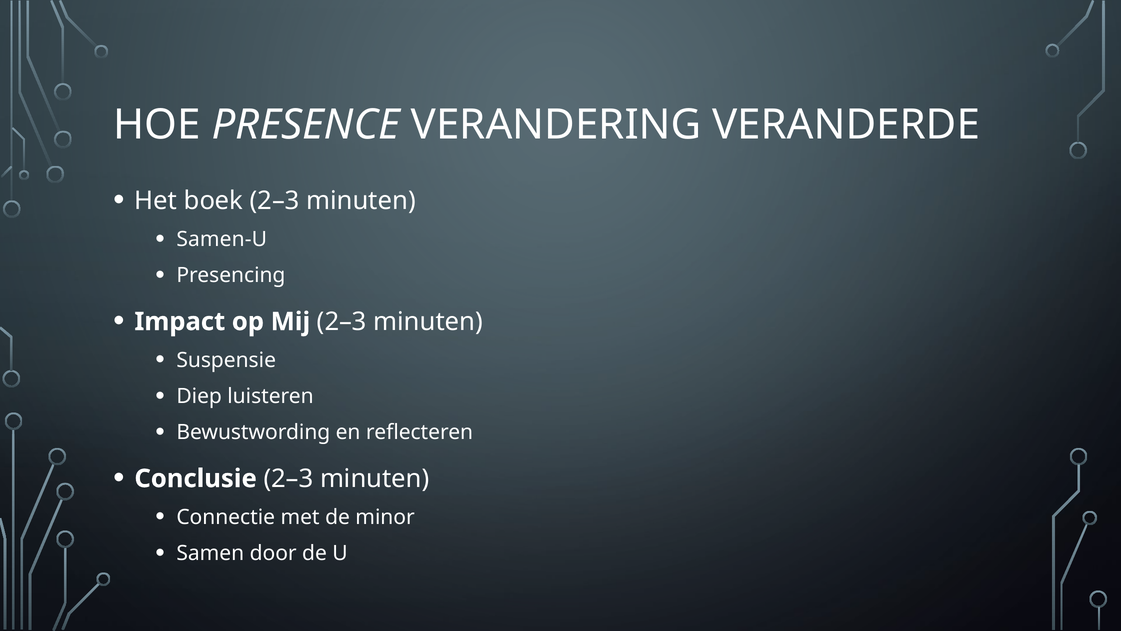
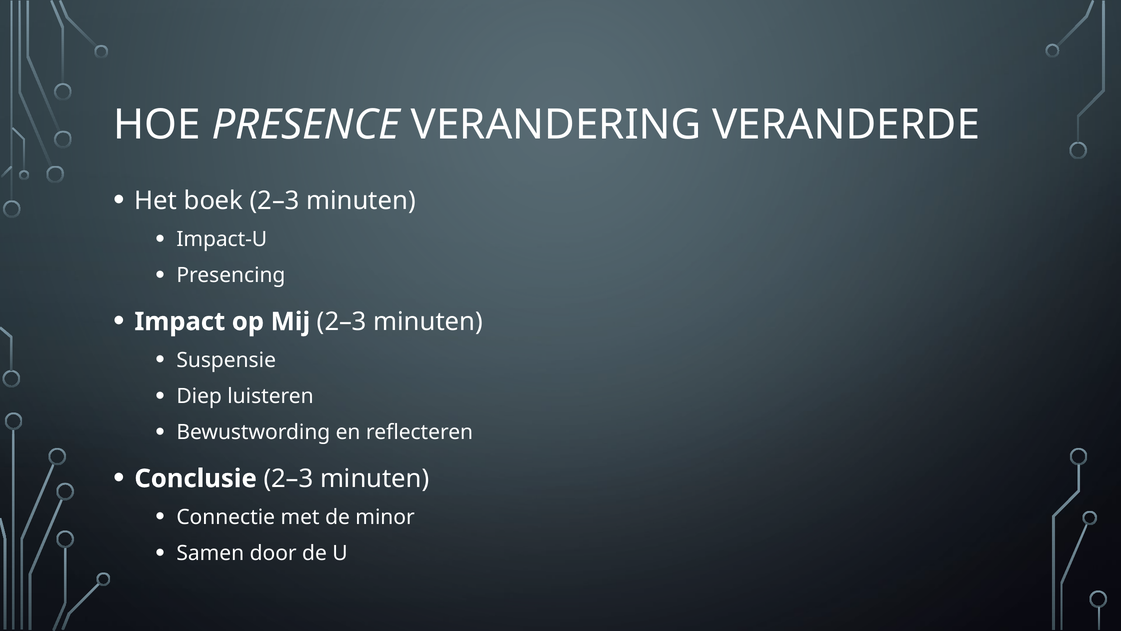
Samen-U: Samen-U -> Impact-U (222, 239)
